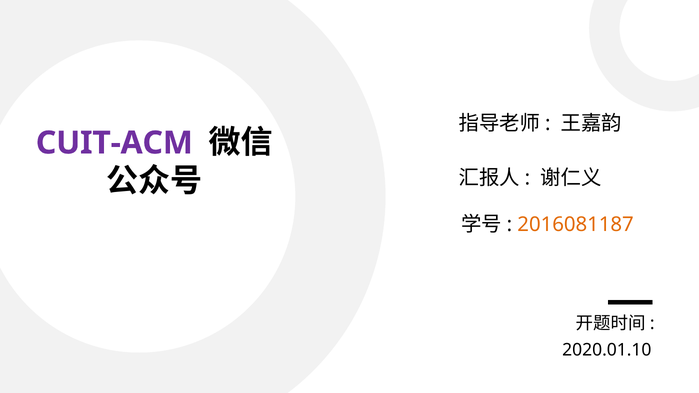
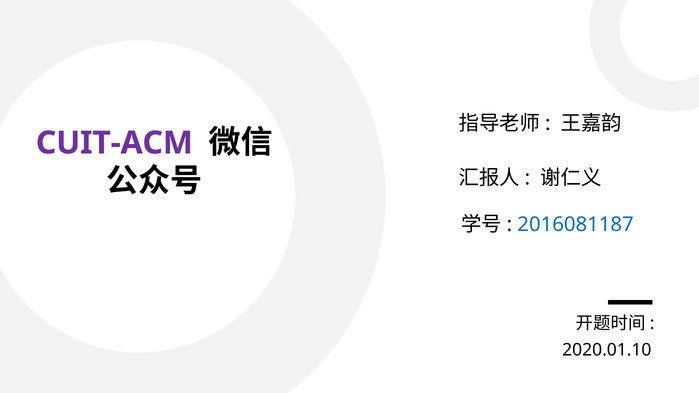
2016081187 colour: orange -> blue (576, 225)
